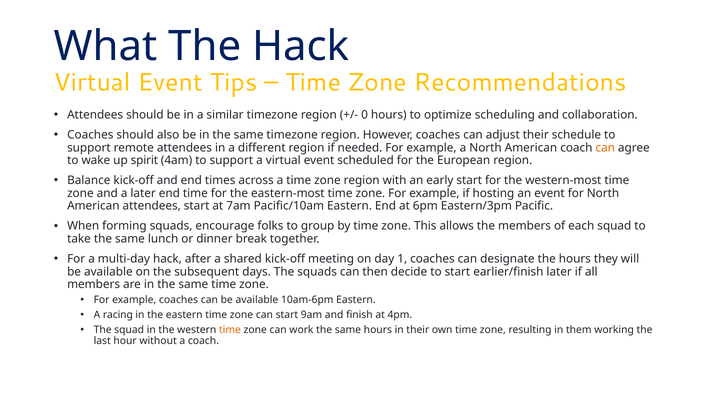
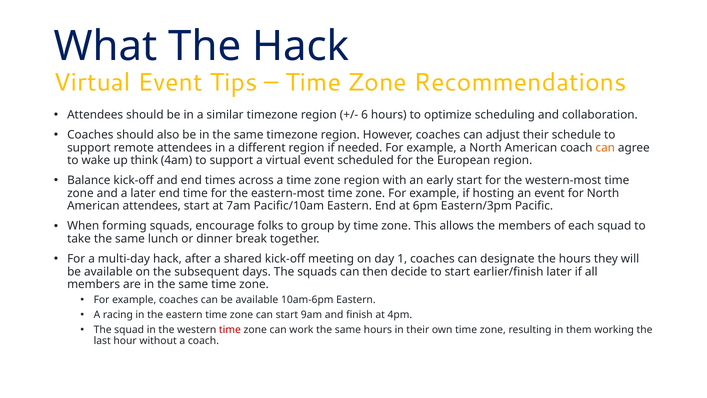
0: 0 -> 6 (365, 115)
spirit: spirit -> think (144, 160)
time colour: orange -> red (230, 329)
